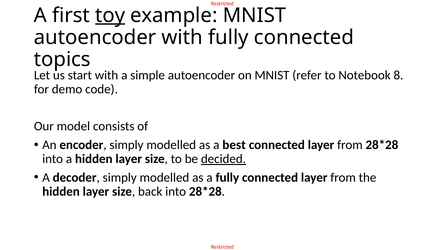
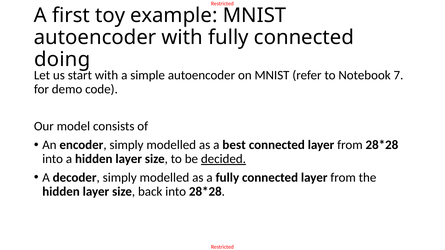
toy underline: present -> none (110, 15)
topics: topics -> doing (62, 59)
8: 8 -> 7 (398, 75)
